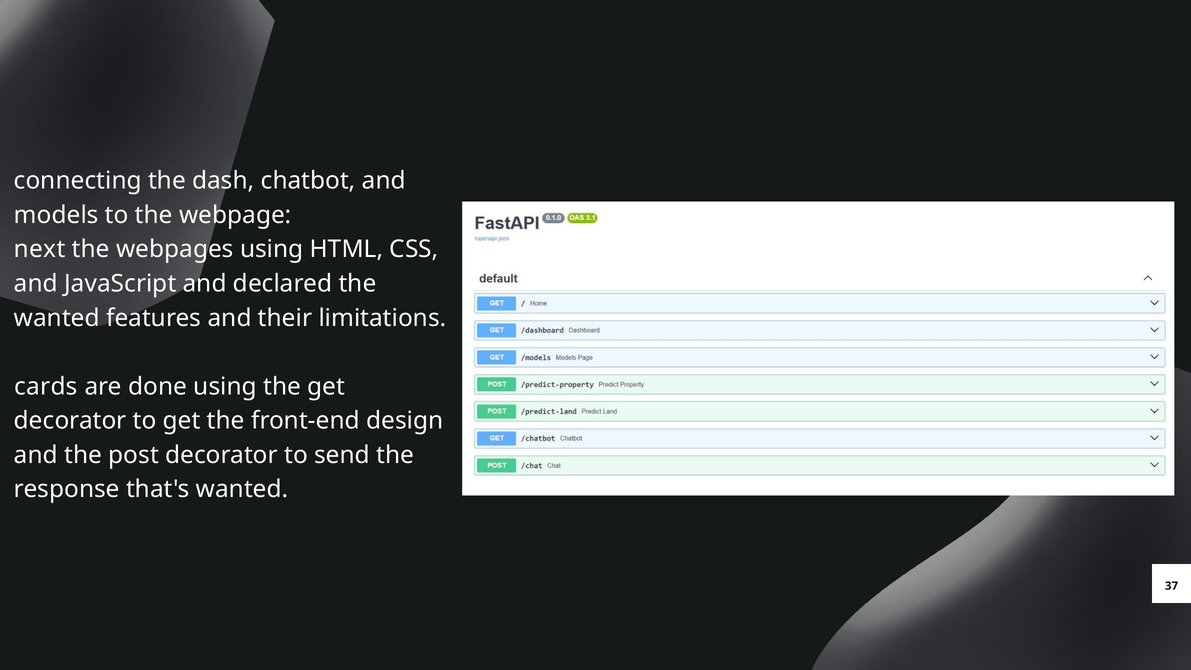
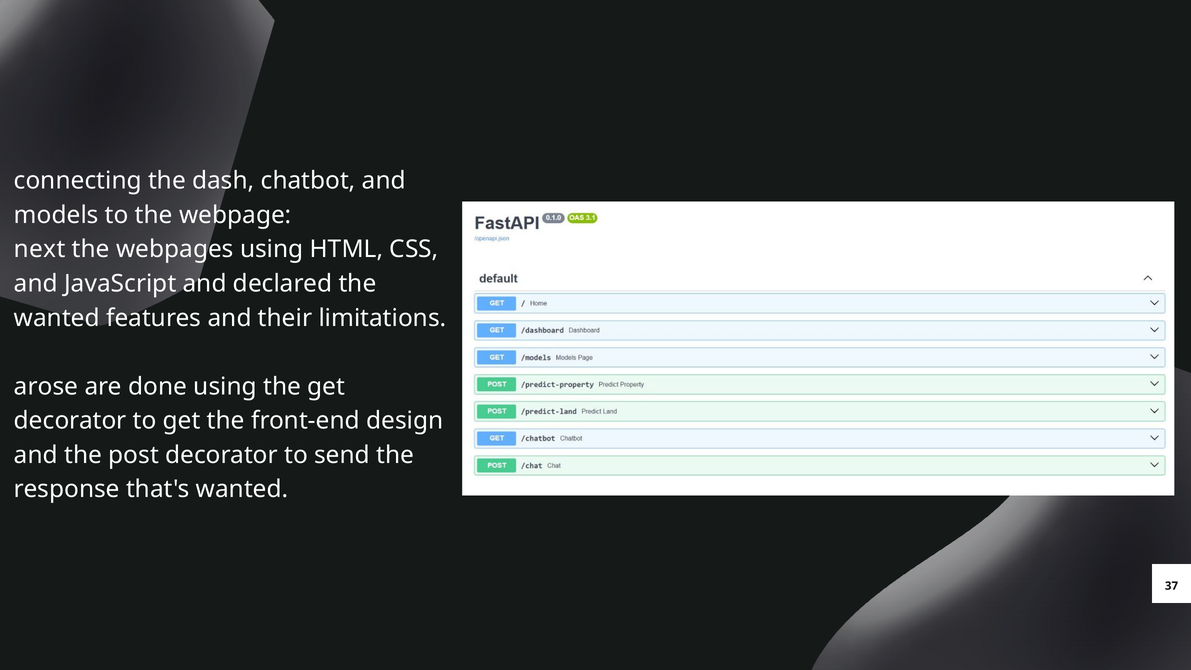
cards: cards -> arose (46, 386)
